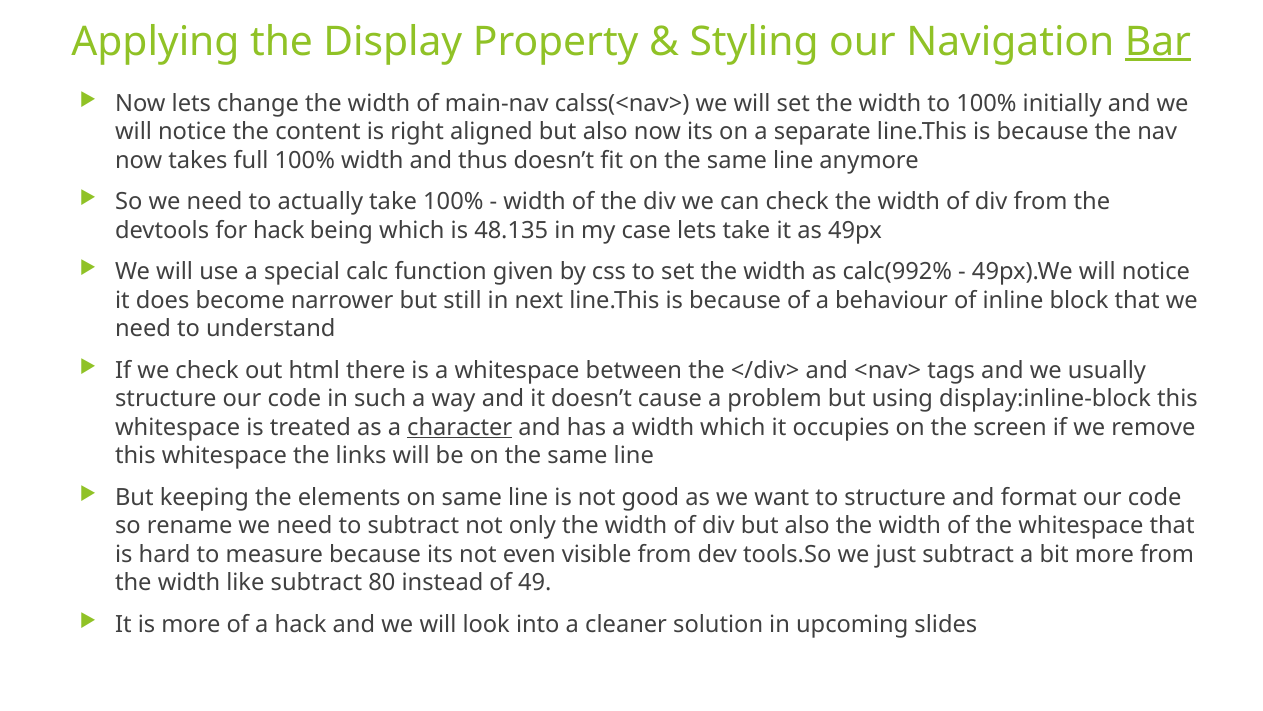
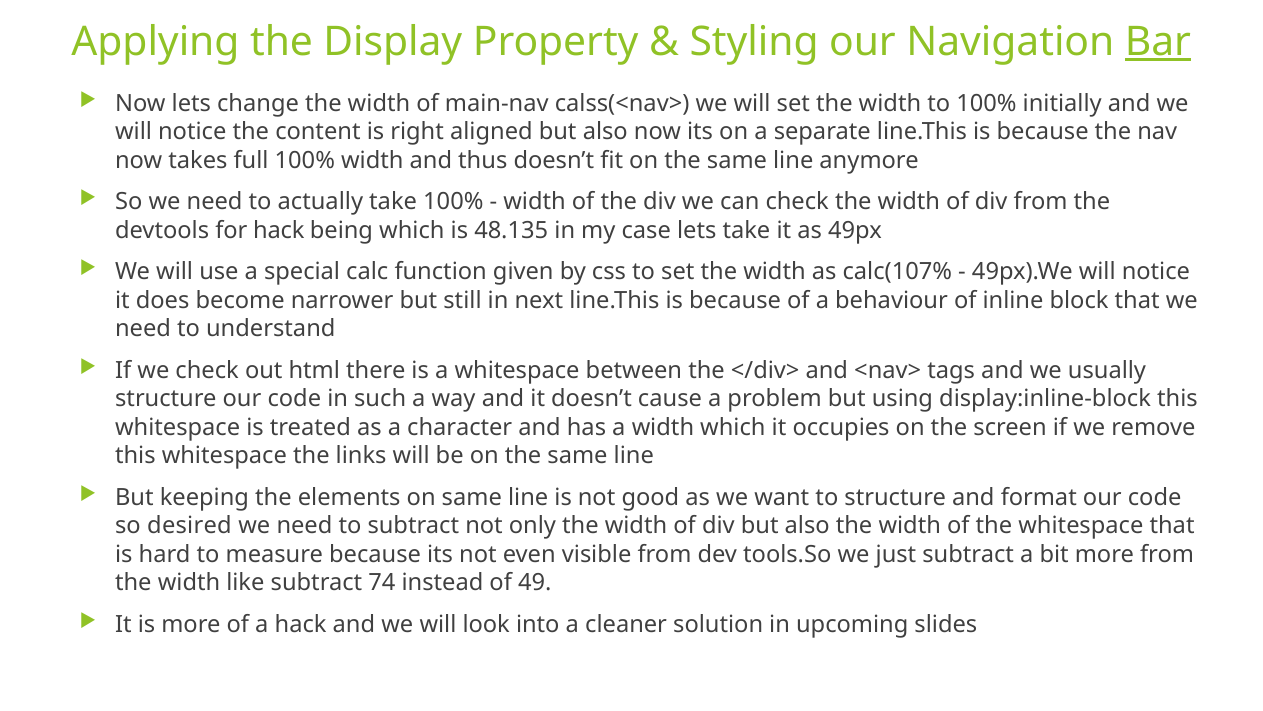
calc(992%: calc(992% -> calc(107% (897, 272)
character underline: present -> none (460, 427)
rename: rename -> desired (189, 526)
80: 80 -> 74 (382, 582)
